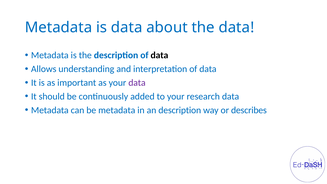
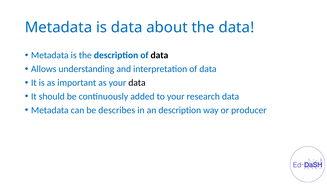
data colour: purple -> black (137, 83)
be metadata: metadata -> describes (117, 110)
describes: describes -> producer (249, 110)
